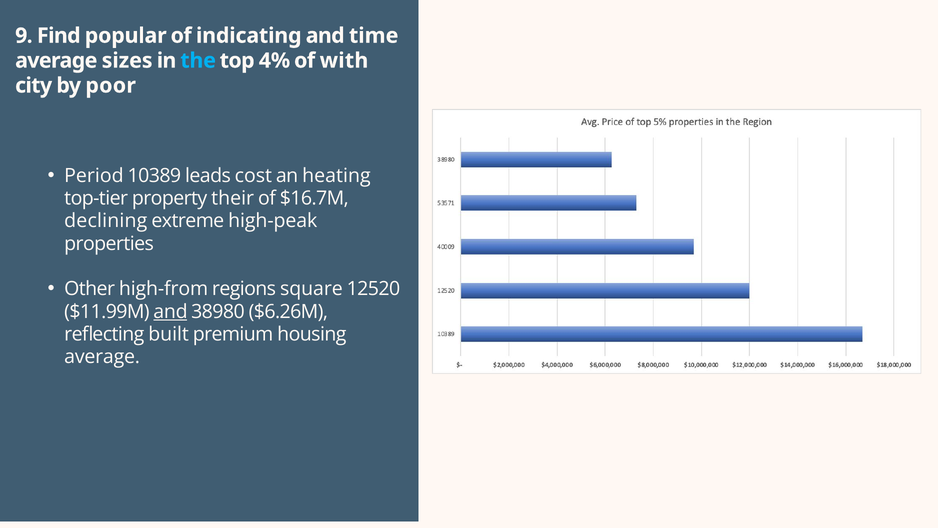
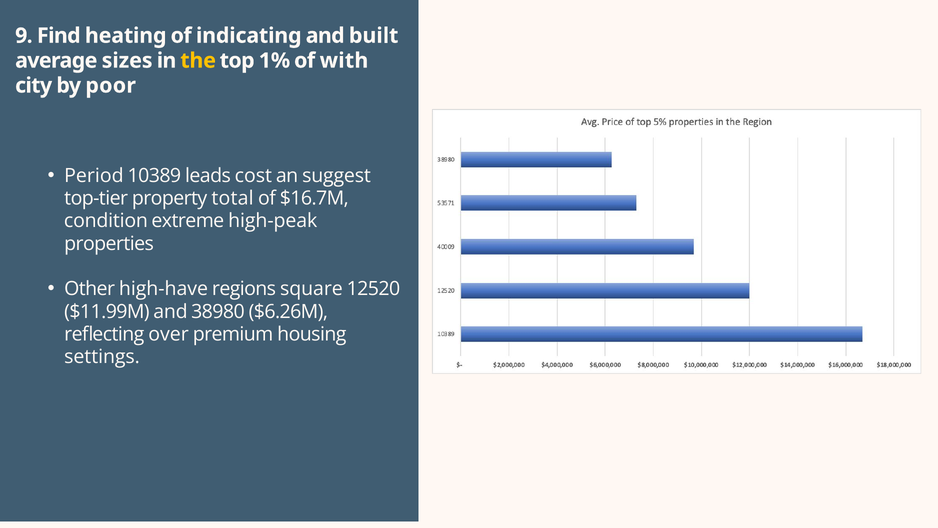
popular: popular -> heating (126, 36)
time: time -> built (374, 36)
the colour: light blue -> yellow (198, 61)
4%: 4% -> 1% (274, 61)
heating: heating -> suggest (336, 176)
their: their -> total (233, 198)
declining: declining -> condition (106, 221)
high-from: high-from -> high-have (163, 289)
and underline: present -> none (170, 311)
built: built -> over (169, 334)
average: average -> settings (102, 357)
